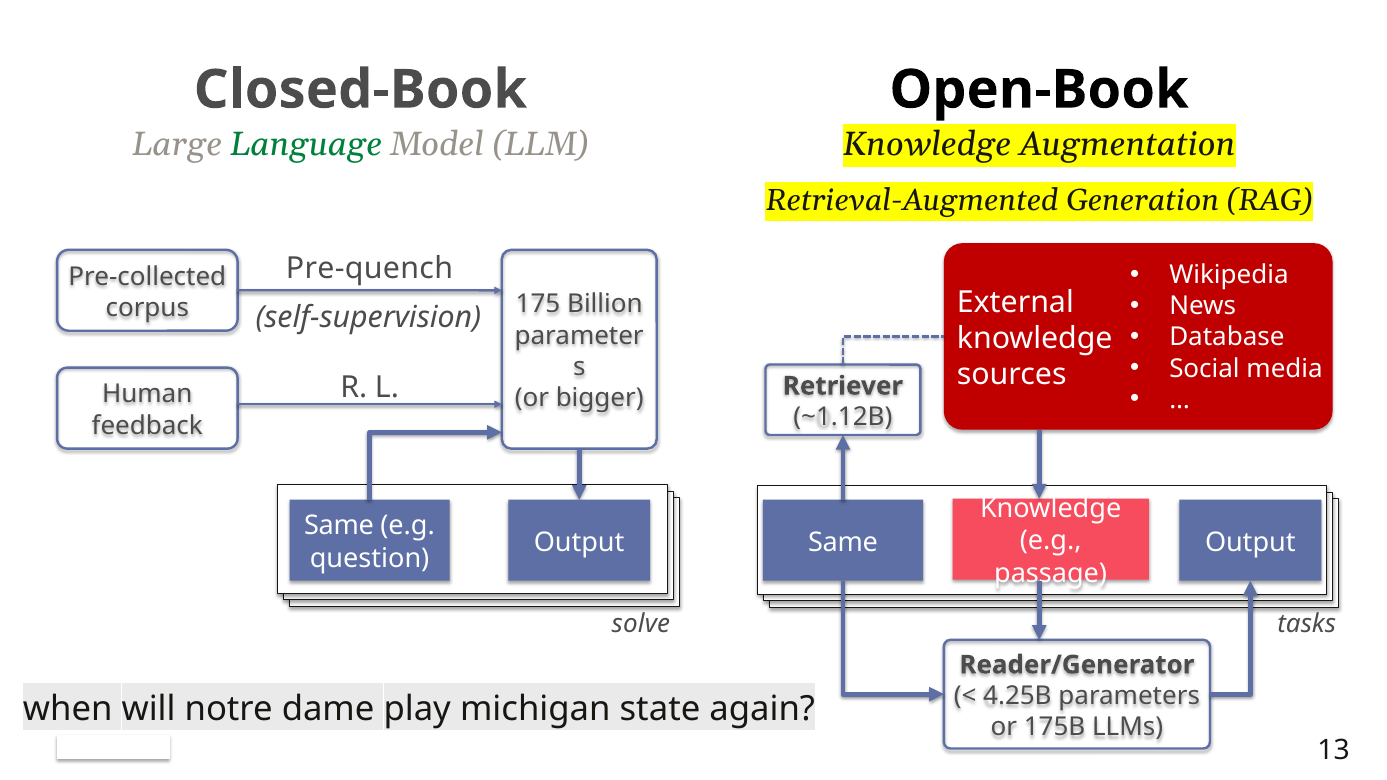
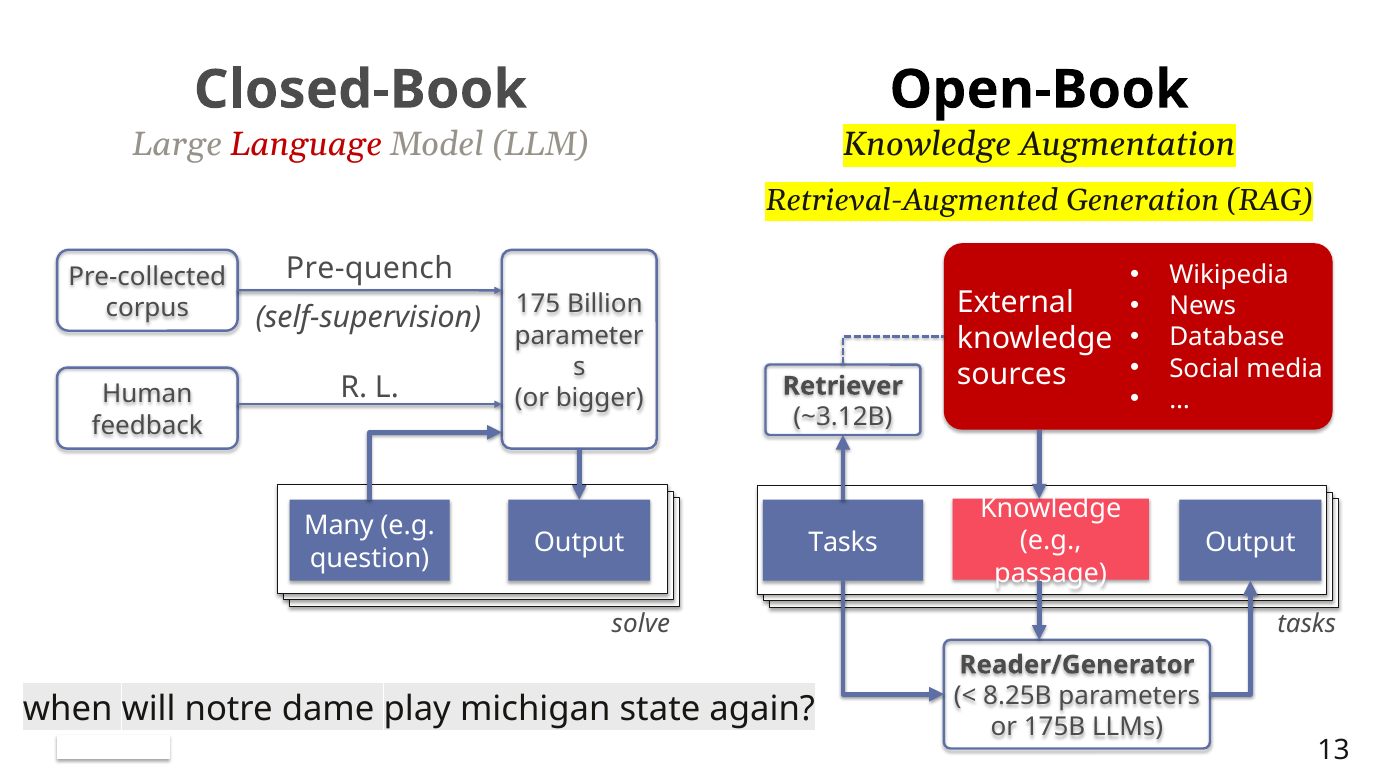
Language colour: green -> red (306, 144)
~1.12B: ~1.12B -> ~3.12B (843, 417)
Same: Same -> Many (339, 526)
Same: Same -> Tasks (843, 542)
4.25B: 4.25B -> 8.25B (1017, 696)
